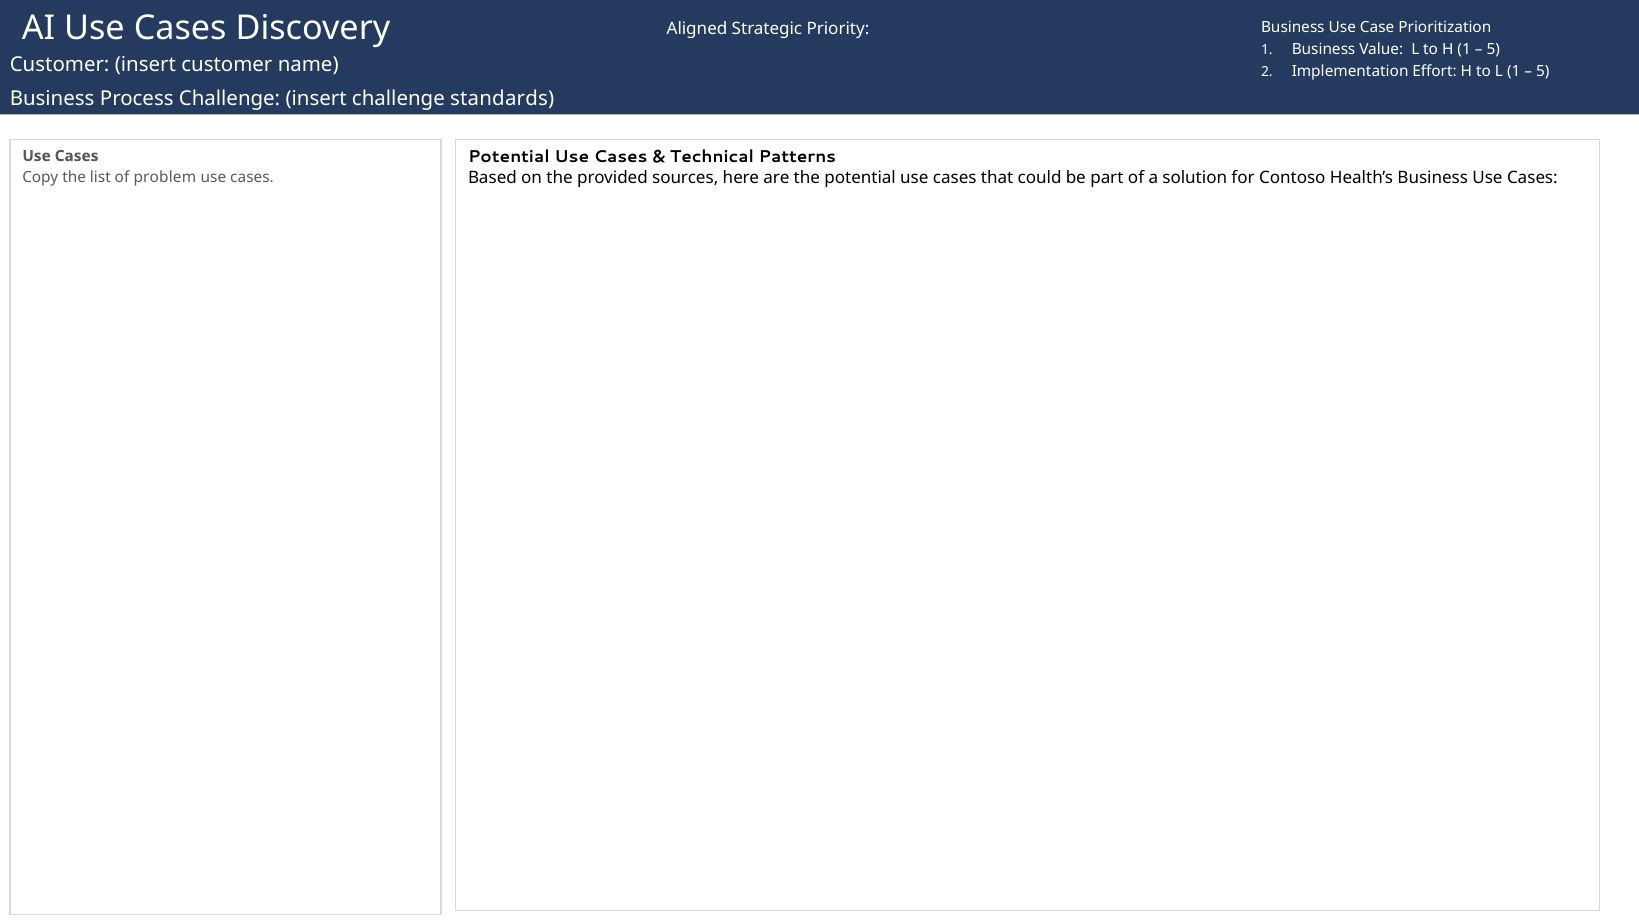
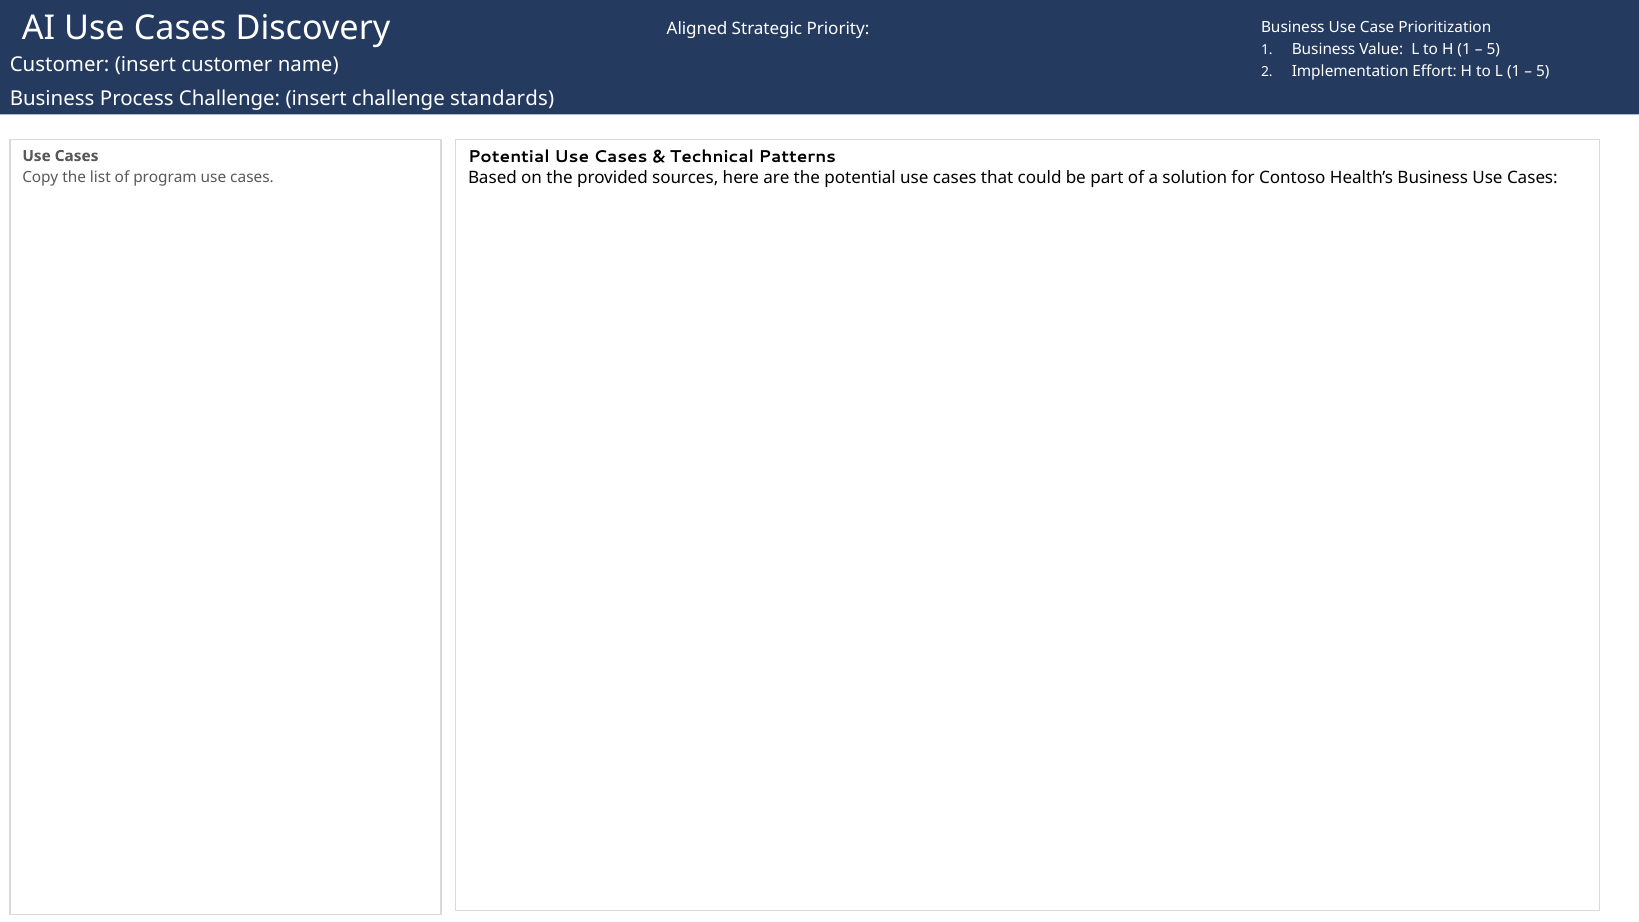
problem: problem -> program (165, 178)
